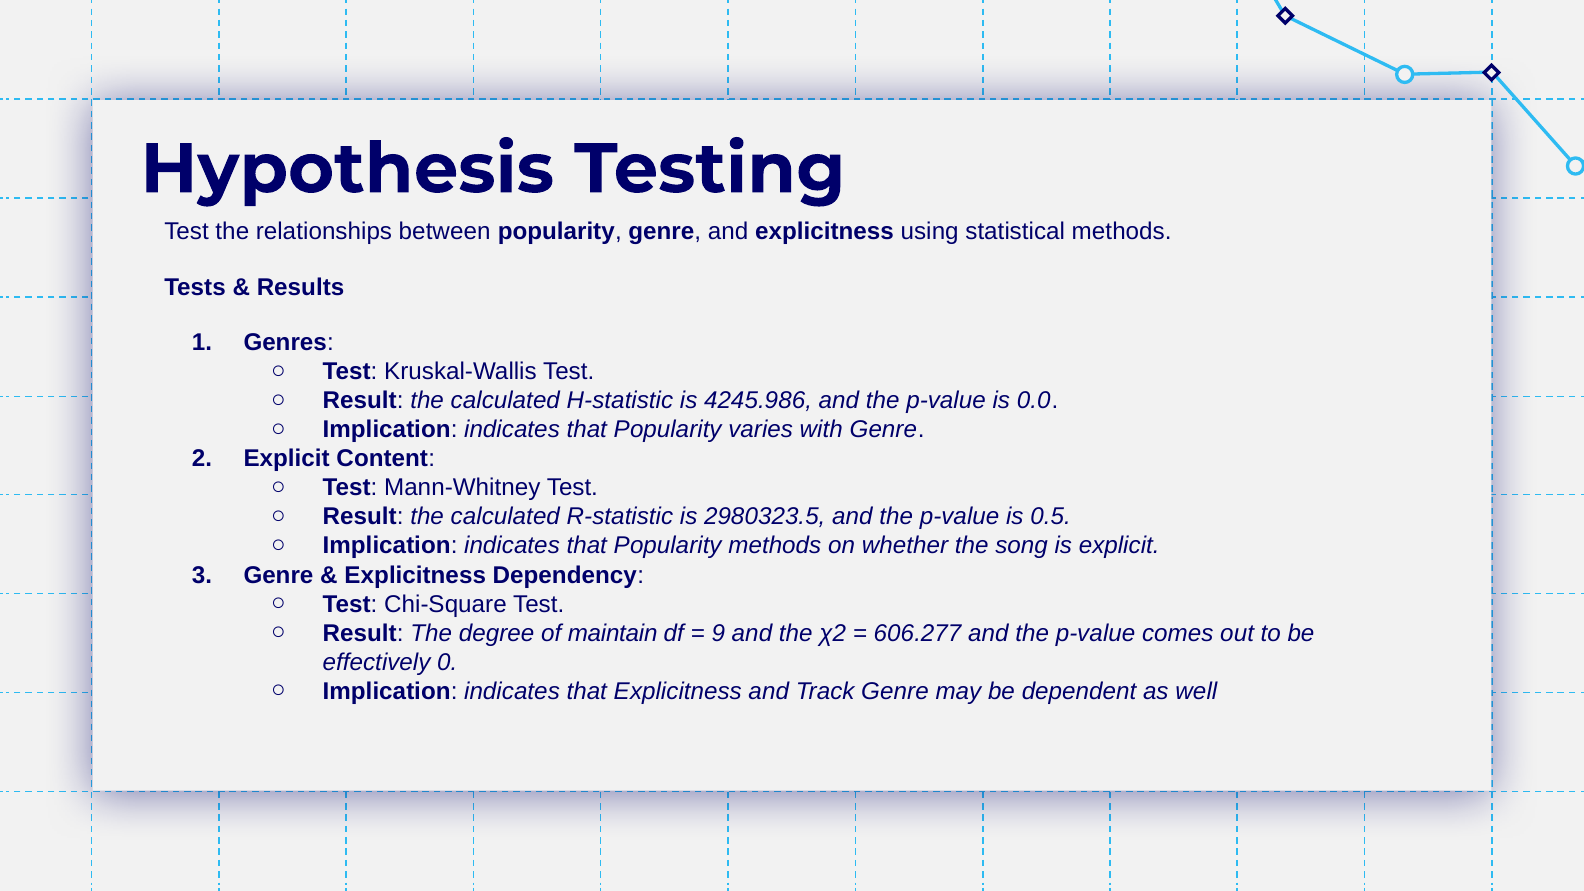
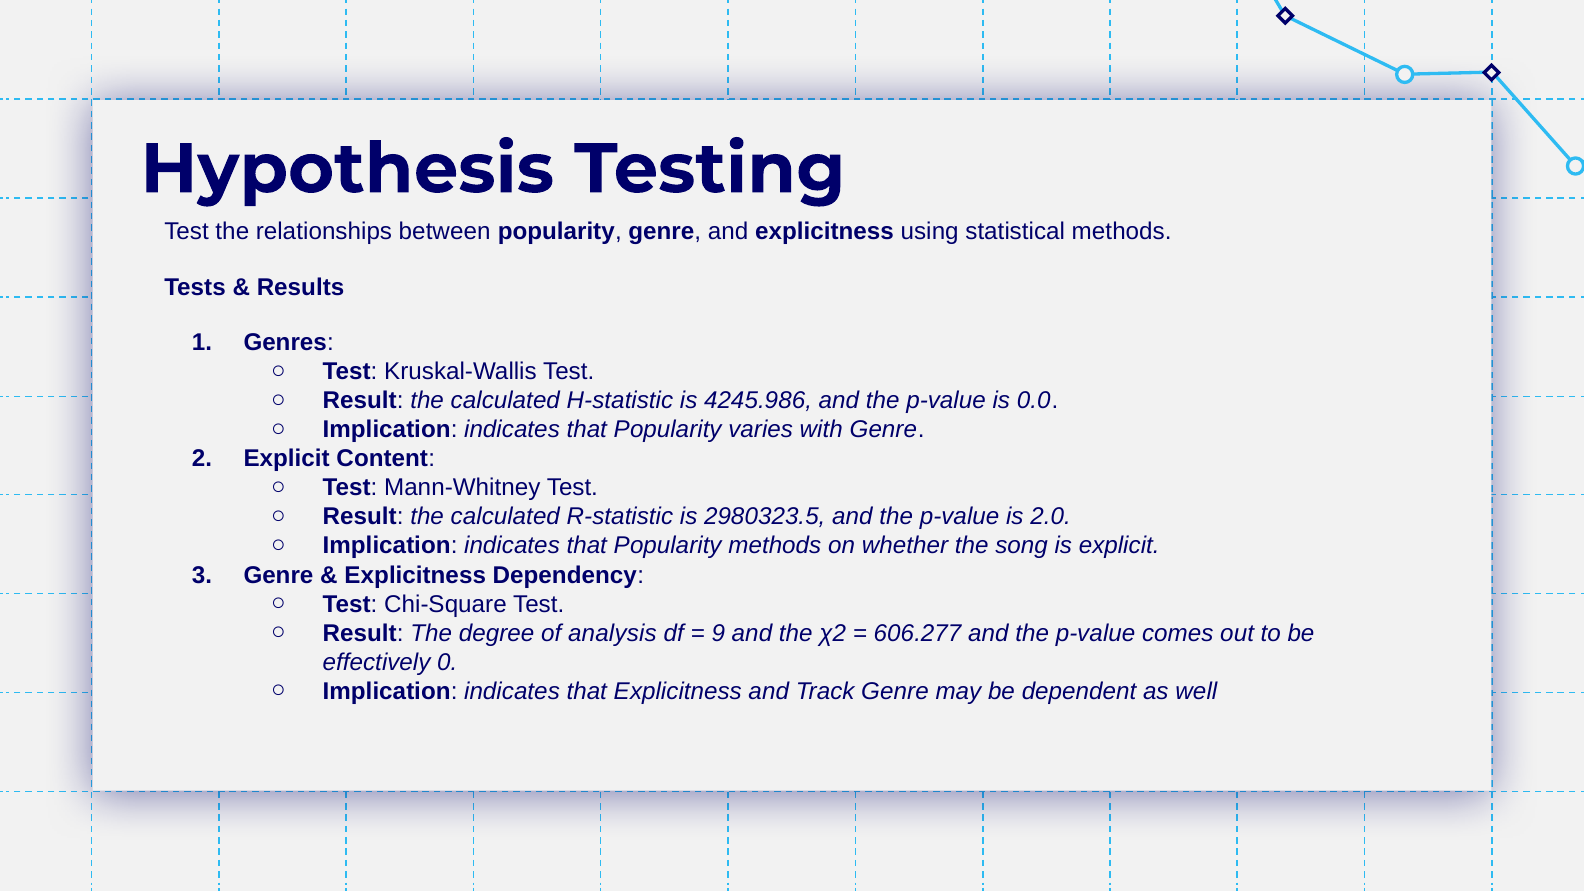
0.5: 0.5 -> 2.0 (1051, 517)
maintain: maintain -> analysis (612, 633)
